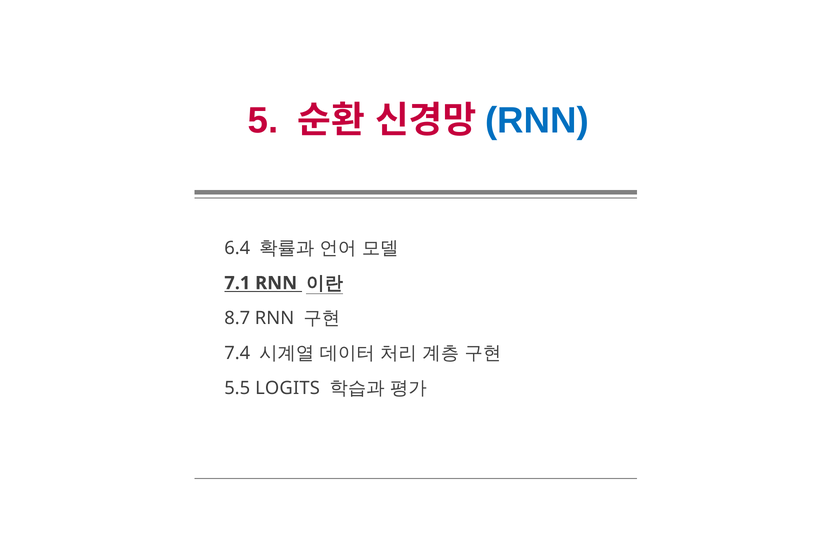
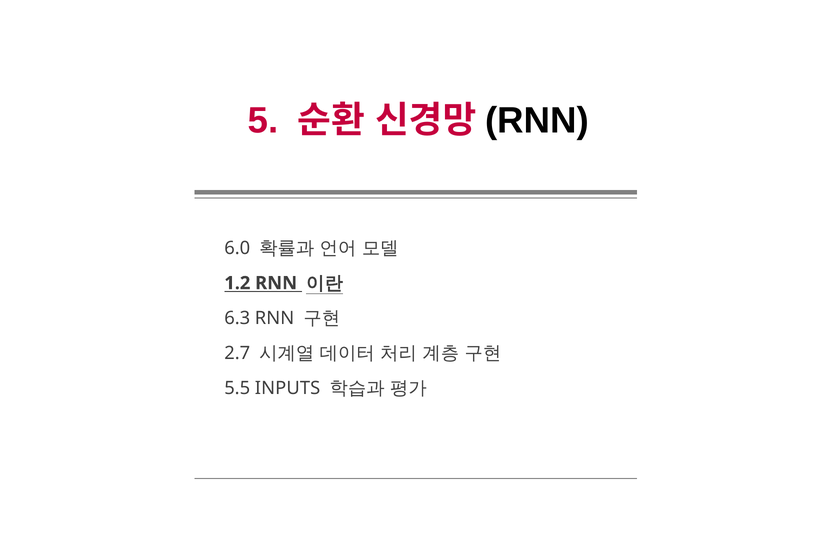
RNN colour: blue -> black (537, 120)
6.4: 6.4 -> 6.0 (237, 248)
7.1: 7.1 -> 1.2 (237, 283)
8.7: 8.7 -> 6.3 (237, 318)
7.4: 7.4 -> 2.7 (237, 353)
LOGITS: LOGITS -> INPUTS (288, 388)
